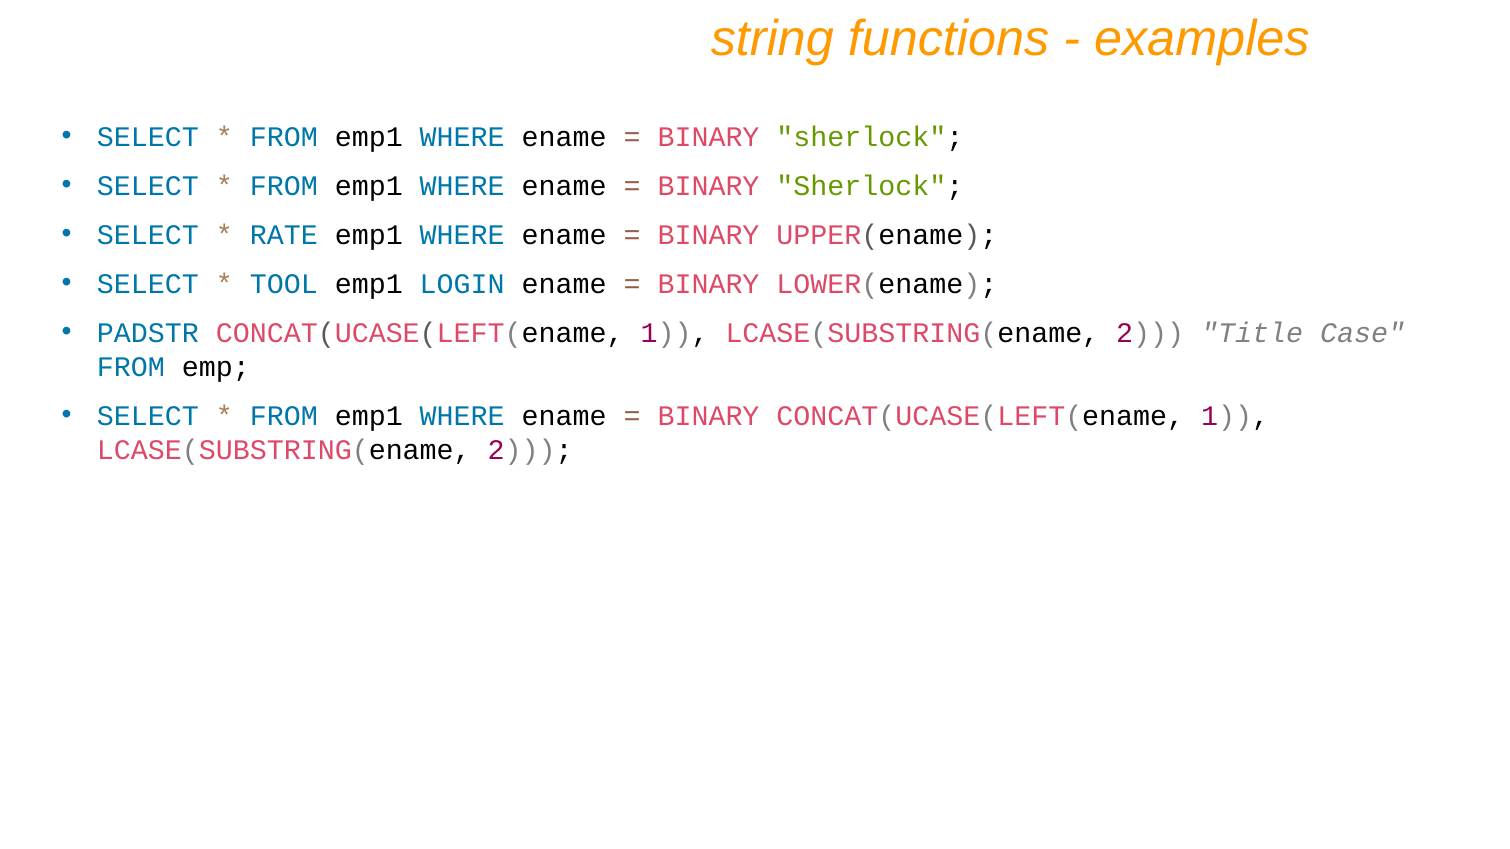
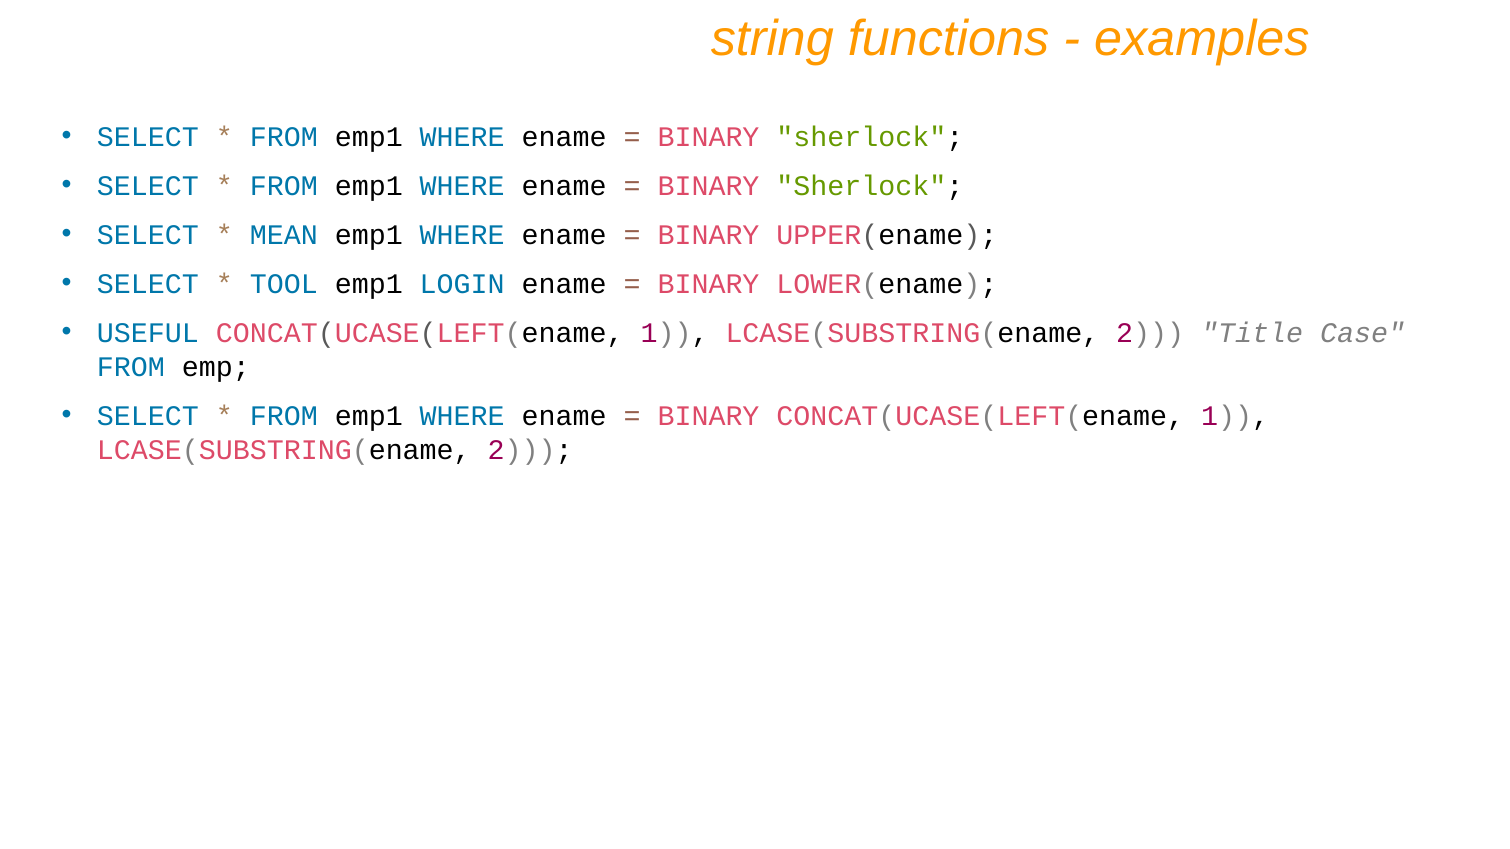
RATE: RATE -> MEAN (284, 235)
PADSTR: PADSTR -> USEFUL (148, 333)
